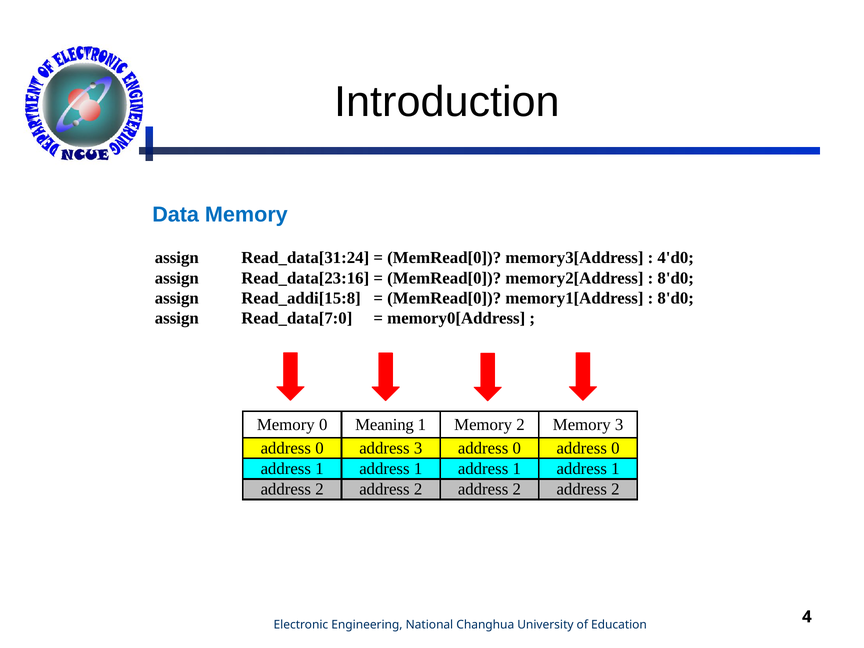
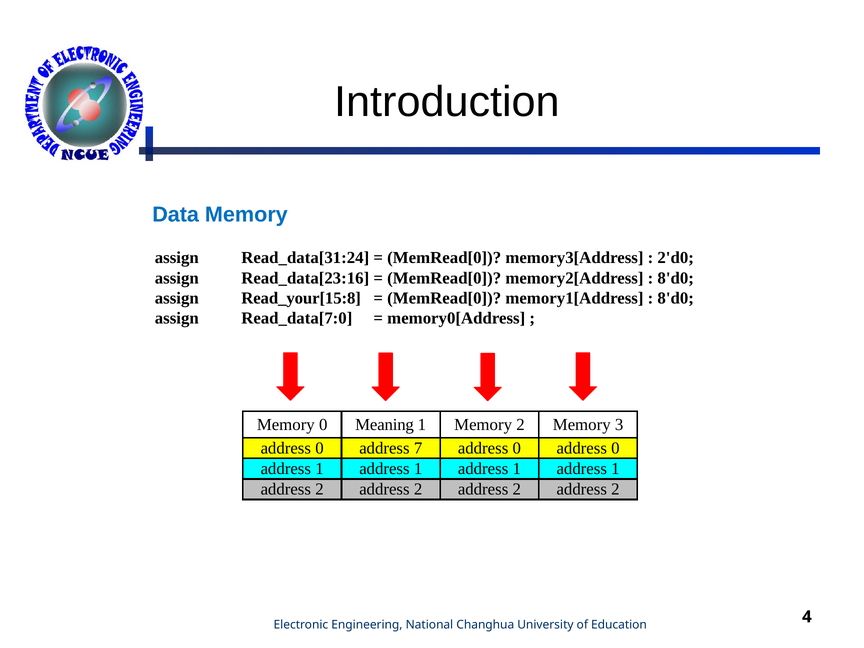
4'd0: 4'd0 -> 2'd0 (676, 258)
Read_addi[15:8: Read_addi[15:8 -> Read_your[15:8 (301, 298)
address 3: 3 -> 7 (418, 448)
